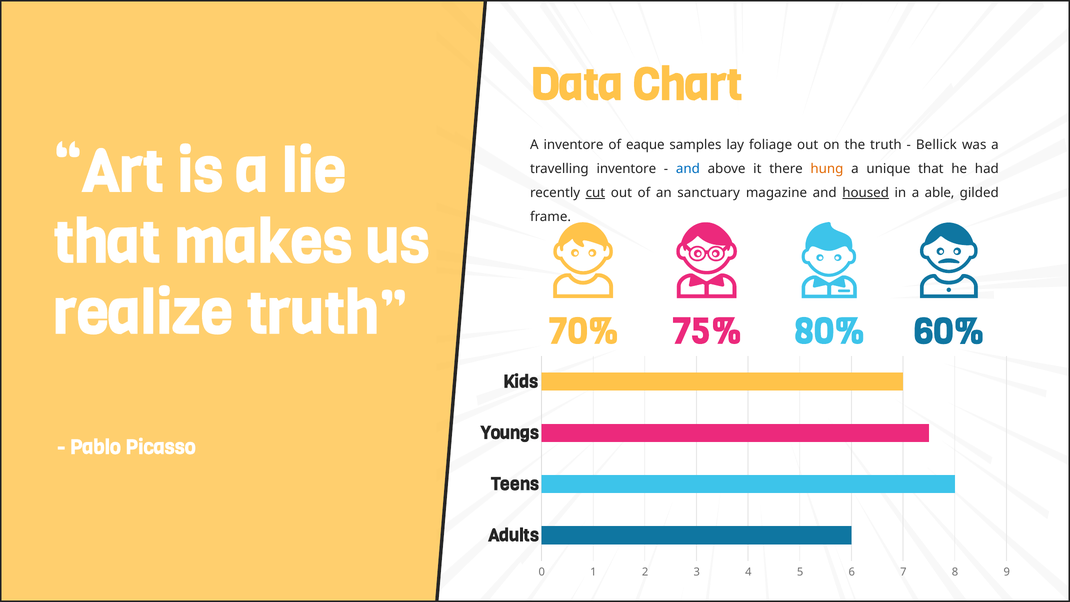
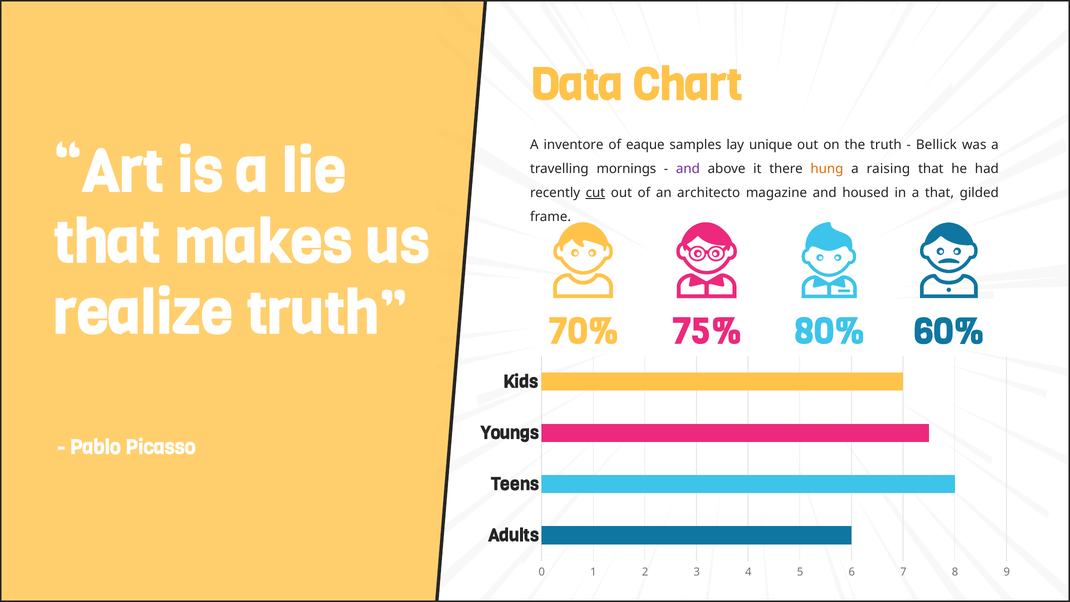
foliage: foliage -> unique (771, 145)
travelling inventore: inventore -> mornings (626, 169)
and colour: blue -> purple (688, 169)
unique: unique -> raising (888, 169)
sanctuary: sanctuary -> architecto (709, 193)
housed underline: present -> none (866, 193)
a able: able -> that (939, 193)
